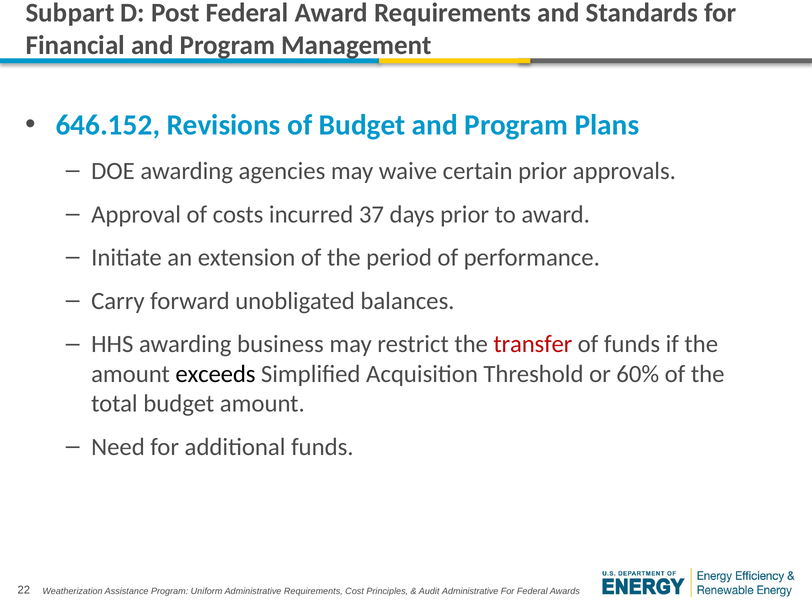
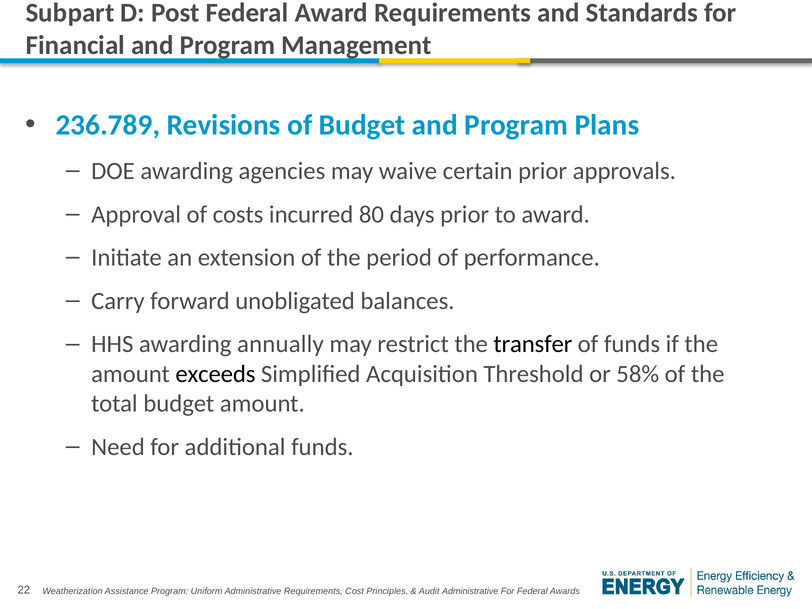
646.152: 646.152 -> 236.789 (108, 125)
37: 37 -> 80 (371, 214)
business: business -> annually (280, 344)
transfer colour: red -> black (533, 344)
60%: 60% -> 58% (638, 374)
